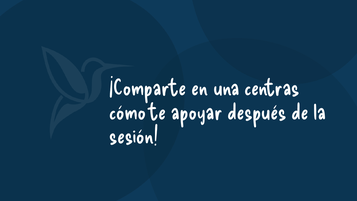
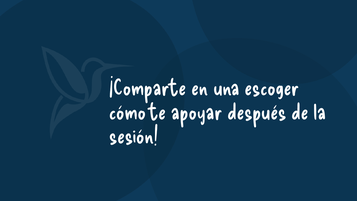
centras: centras -> escoger (272, 88)
